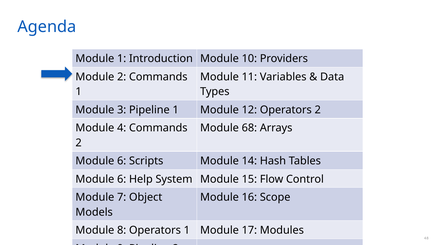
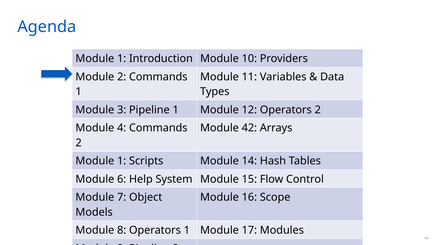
68: 68 -> 42 (249, 128)
6: 6 -> 1 (122, 161)
